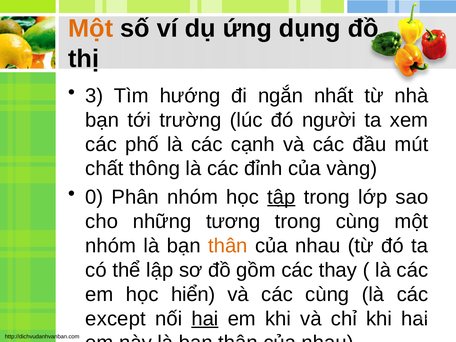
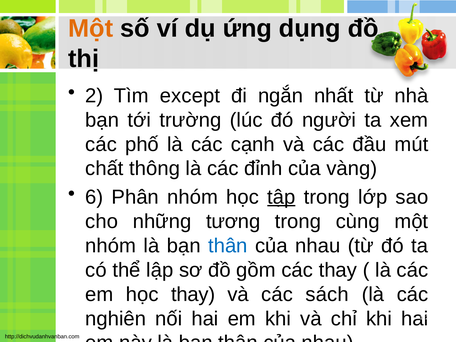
3: 3 -> 2 (94, 96)
hướng: hướng -> except (190, 96)
0: 0 -> 6 (94, 197)
thân colour: orange -> blue (228, 246)
học hiển: hiển -> thay (193, 294)
các cùng: cùng -> sách (327, 294)
except: except -> nghiên (116, 319)
hai underline: present -> none (205, 319)
